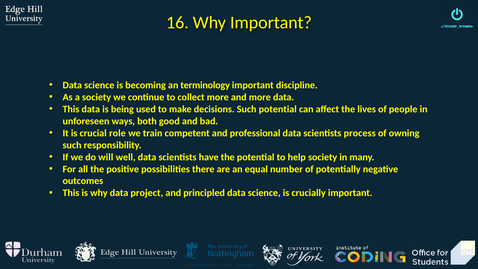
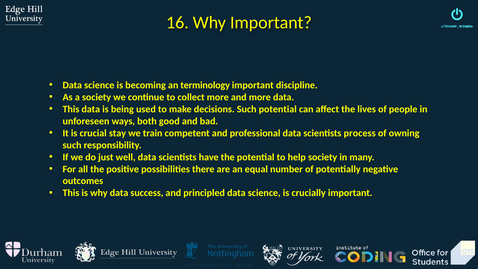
role: role -> stay (117, 133)
will: will -> just (106, 157)
project: project -> success (147, 193)
